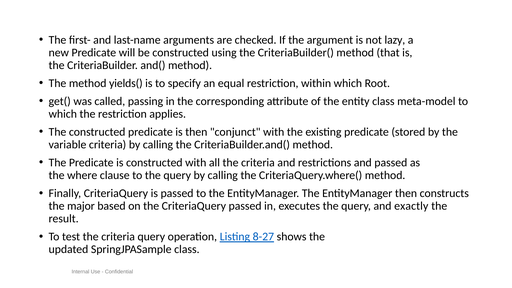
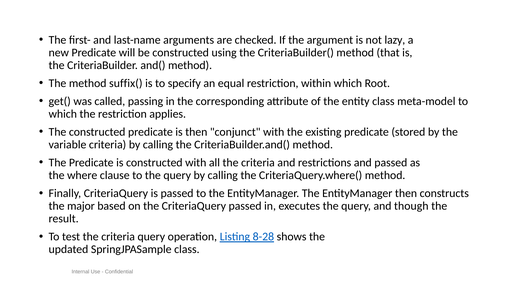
yields(: yields( -> suffix( (126, 83)
exactly: exactly -> though (411, 206)
8-27: 8-27 -> 8-28 (263, 237)
